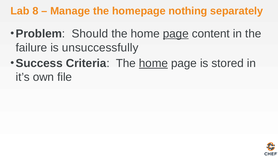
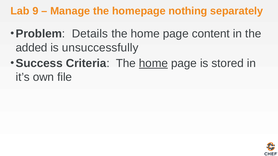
8: 8 -> 9 (35, 11)
Should: Should -> Details (90, 34)
page underline: present -> none (176, 34)
failure: failure -> added (32, 48)
